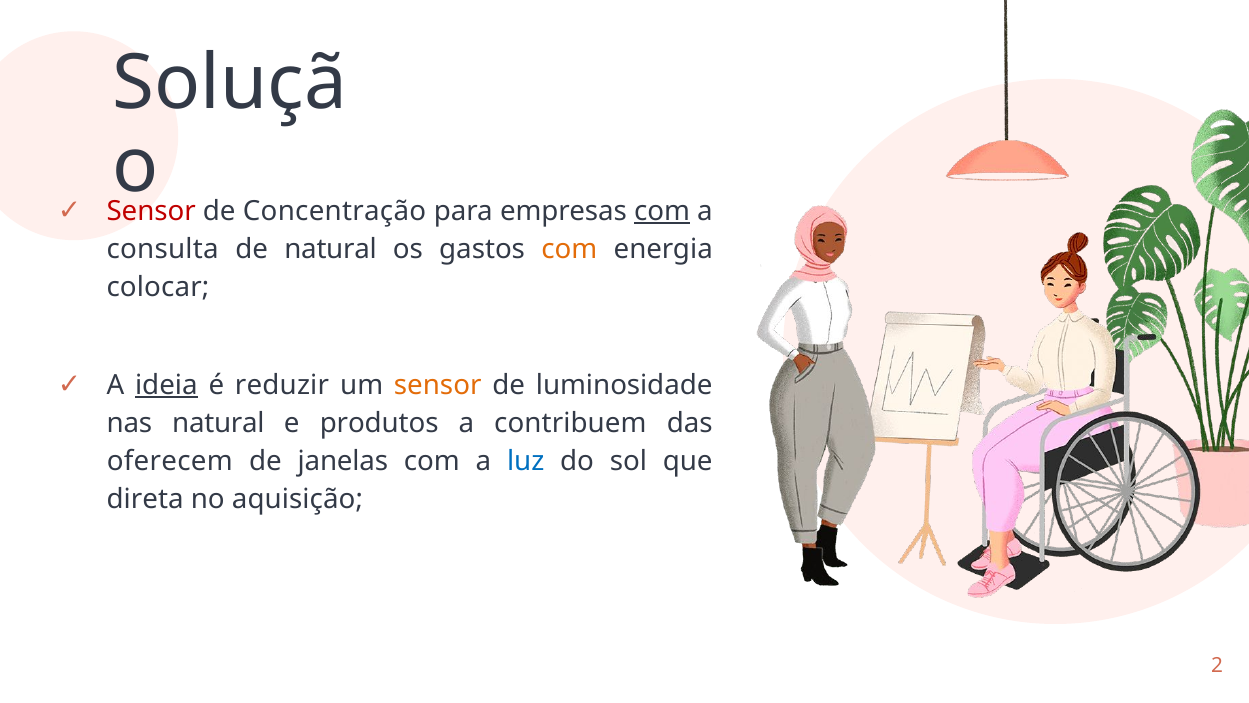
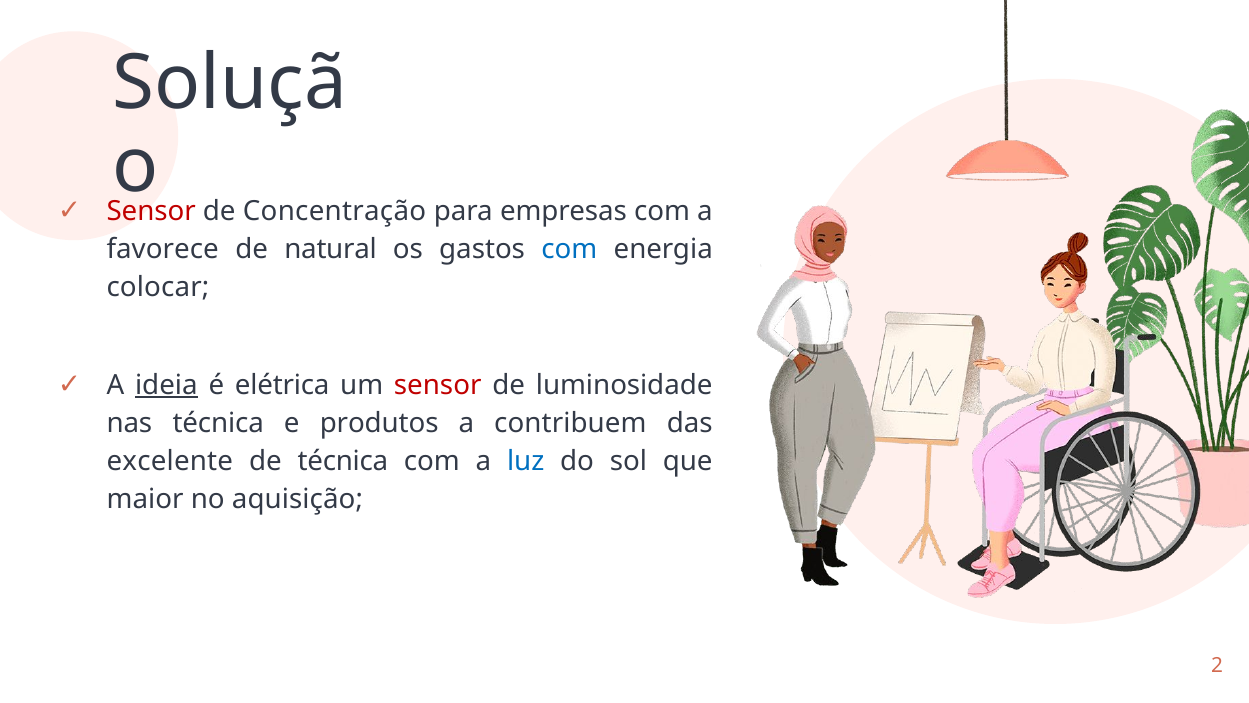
com underline: present -> none (662, 211)
consulta: consulta -> favorece (163, 249)
com colour: orange -> blue (569, 249)
reduzir: reduzir -> elétrica (282, 385)
sensor colour: orange -> red (438, 385)
nas natural: natural -> técnica (218, 423)
oferecem: oferecem -> excelente (170, 461)
de janelas: janelas -> técnica (343, 461)
direta: direta -> maior (145, 499)
